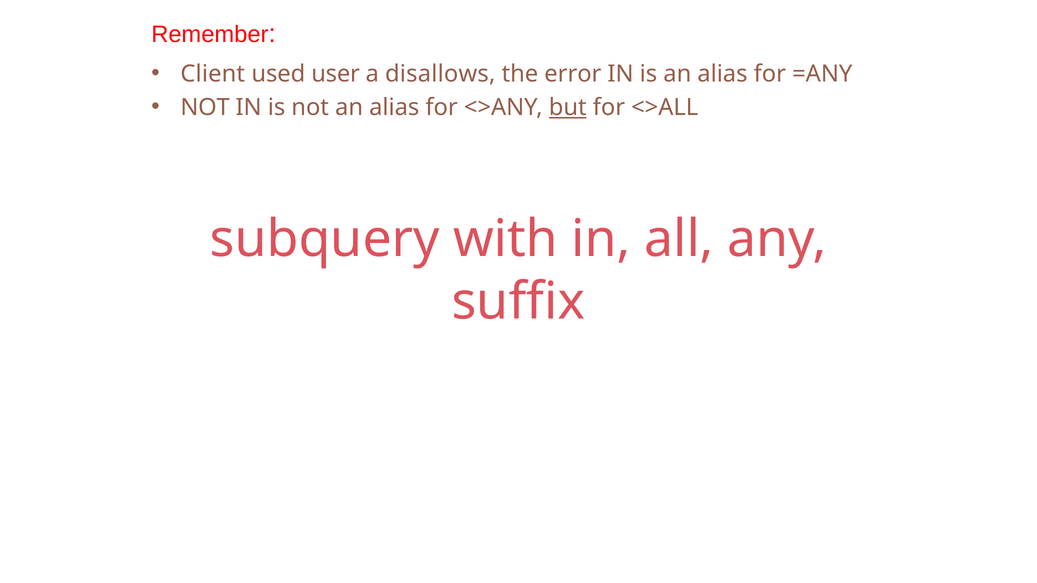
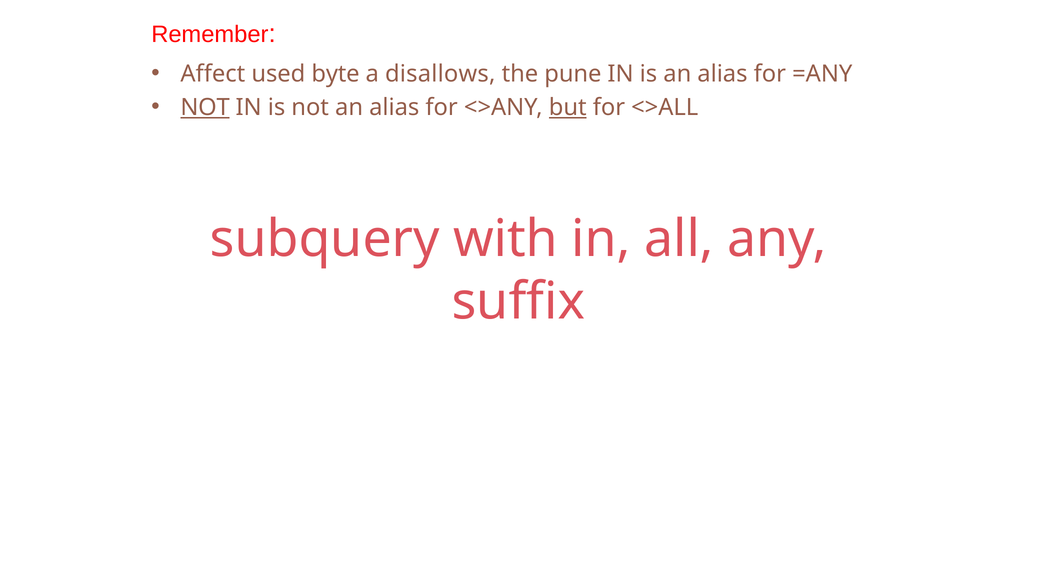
Client: Client -> Affect (213, 74)
user: user -> byte (336, 74)
error: error -> pune (573, 74)
NOT underline: none -> present (205, 107)
